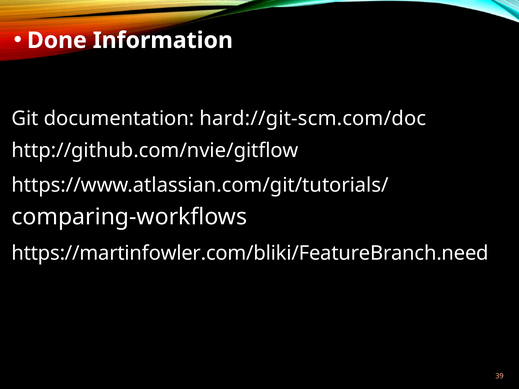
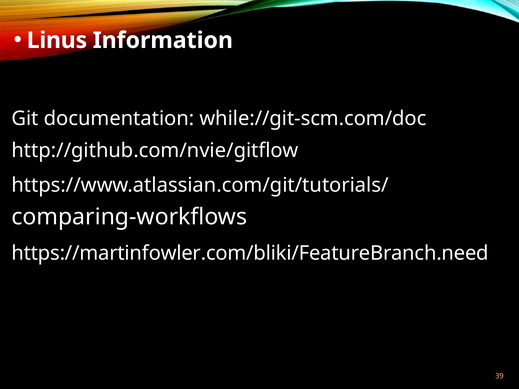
Done: Done -> Linus (57, 40)
hard://git-scm.com/doc: hard://git-scm.com/doc -> while://git-scm.com/doc (313, 119)
